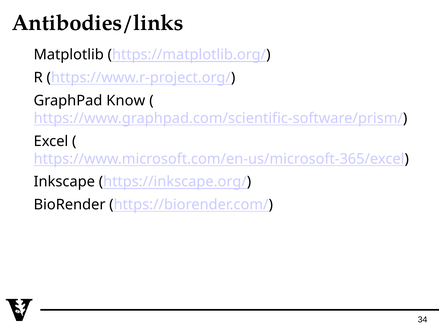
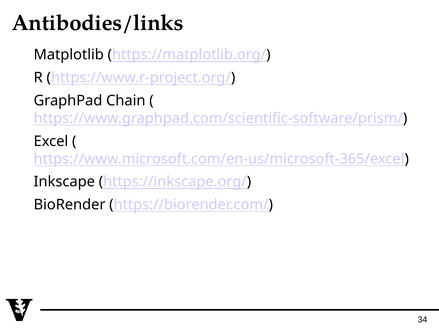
Know: Know -> Chain (126, 100)
